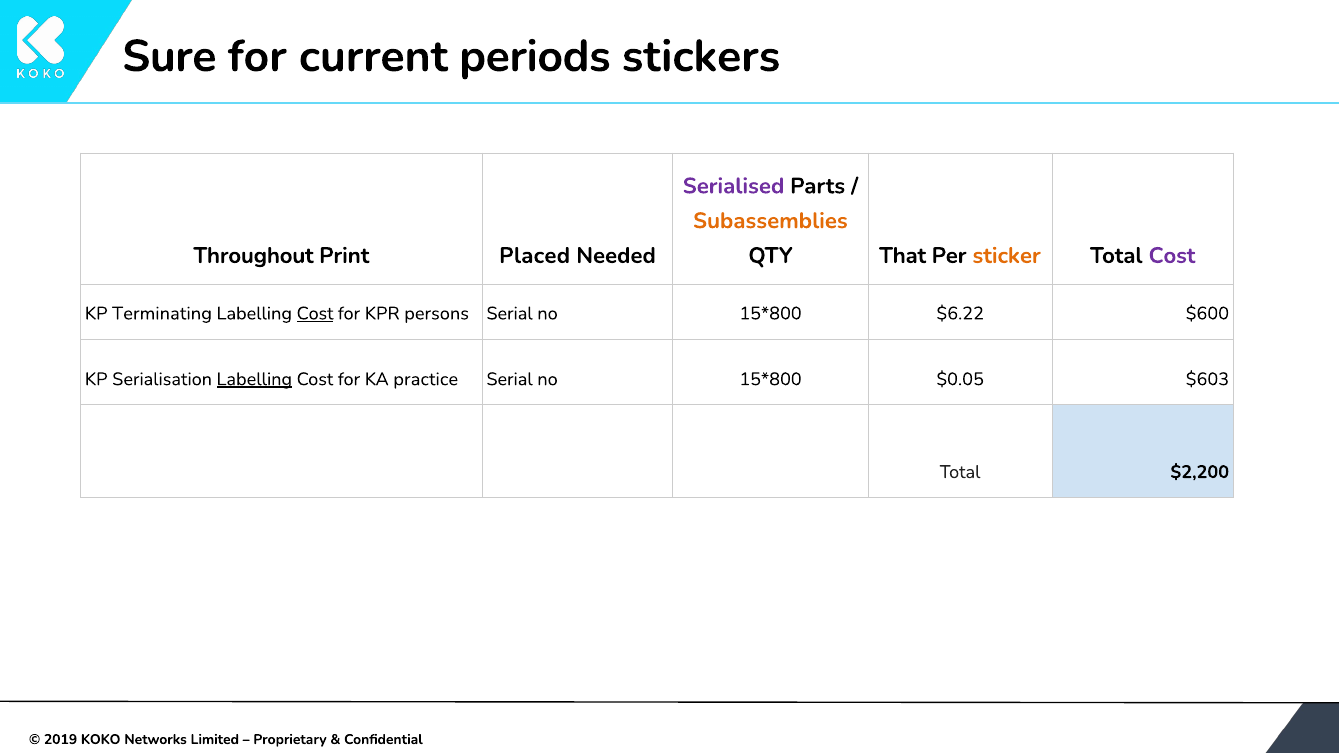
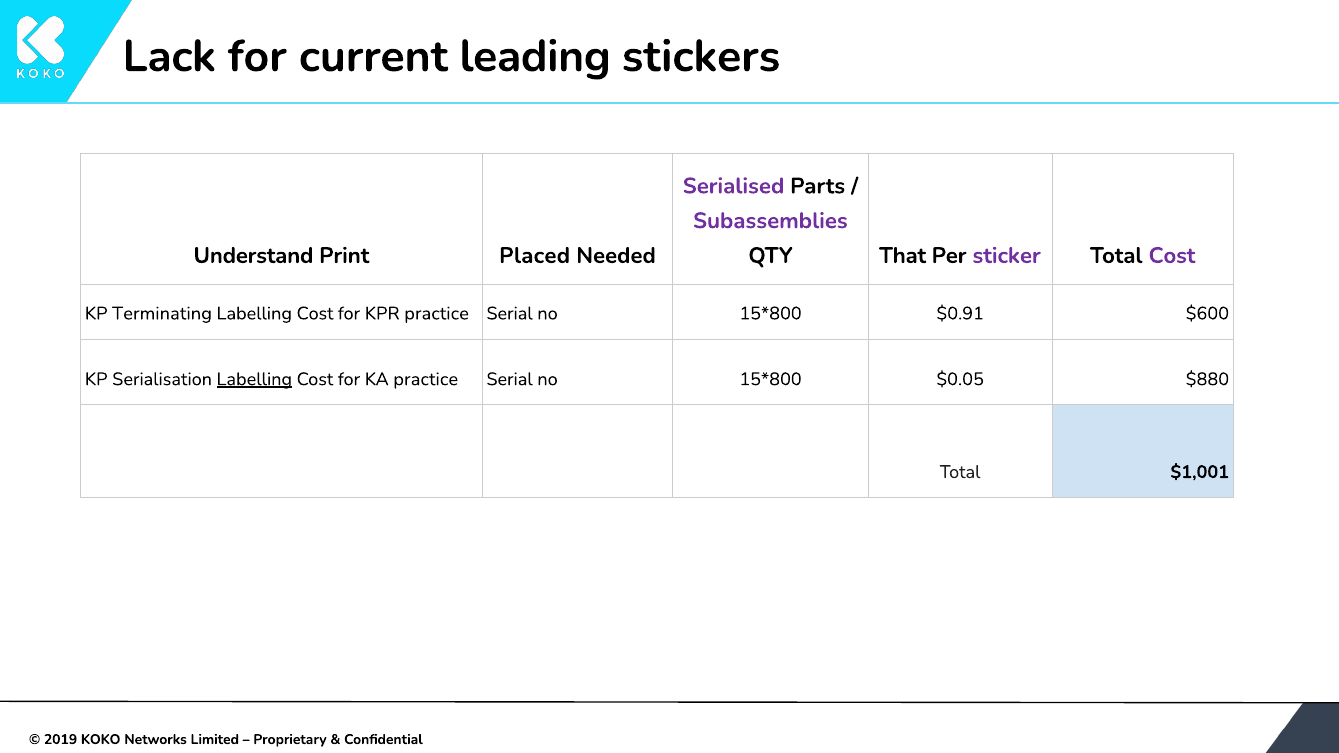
Sure: Sure -> Lack (169, 56)
periods: periods -> leading (535, 56)
Subassemblies colour: orange -> purple (770, 221)
Throughout: Throughout -> Understand (253, 256)
sticker colour: orange -> purple (1007, 256)
Cost underline: present -> none (315, 314)
KPR persons: persons -> practice (437, 314)
$6.22: $6.22 -> $0.91 (960, 314)
$603: $603 -> $880 (1207, 379)
$2,200: $2,200 -> $1,001 (1200, 472)
